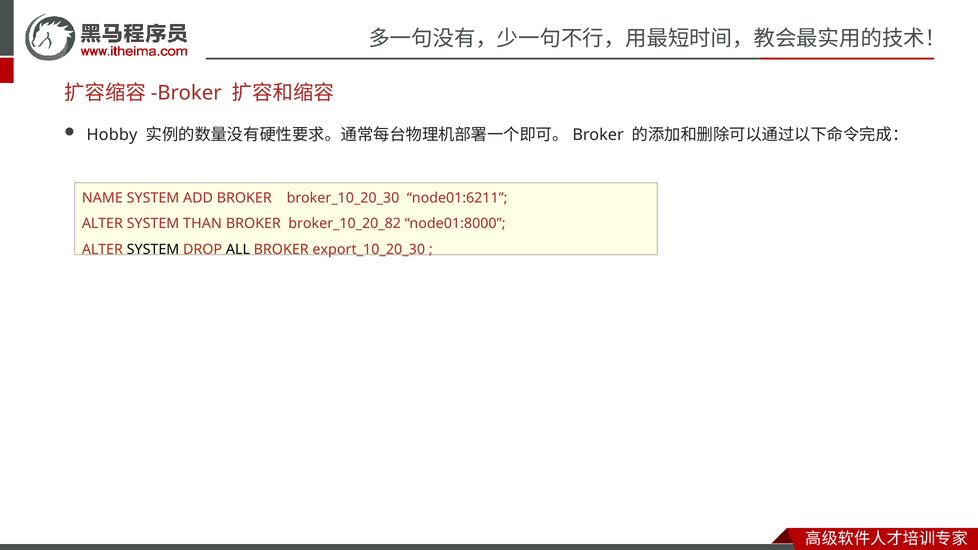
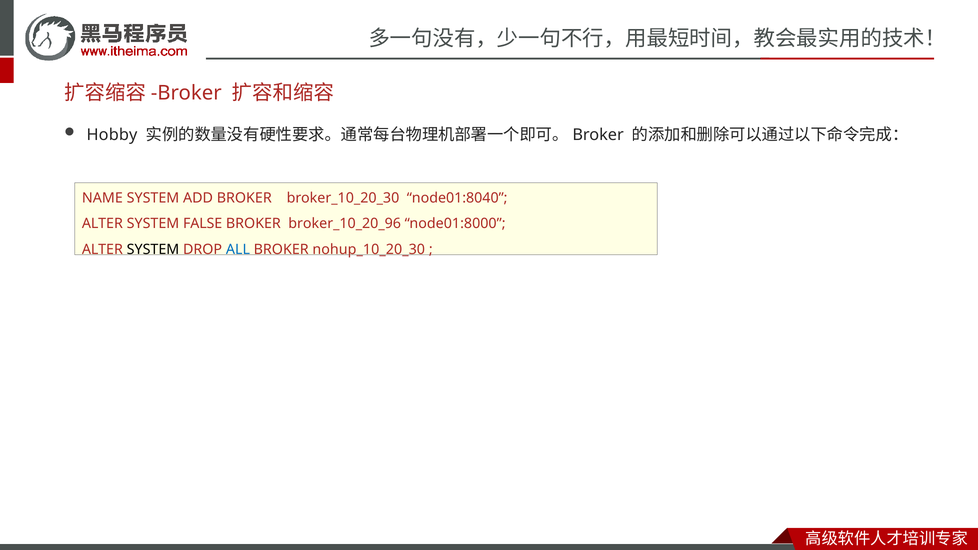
node01:6211: node01:6211 -> node01:8040 (457, 198)
THAN: THAN -> FALSE (203, 224)
broker_10_20_82: broker_10_20_82 -> broker_10_20_96 (345, 224)
ALL colour: black -> blue (238, 249)
export_10_20_30: export_10_20_30 -> nohup_10_20_30 (369, 249)
